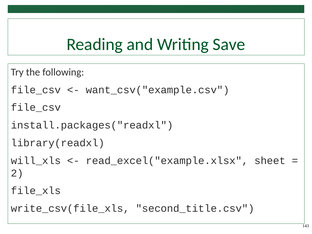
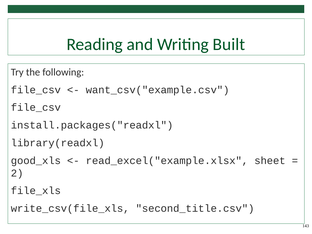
Save: Save -> Built (229, 44)
will_xls: will_xls -> good_xls (36, 161)
